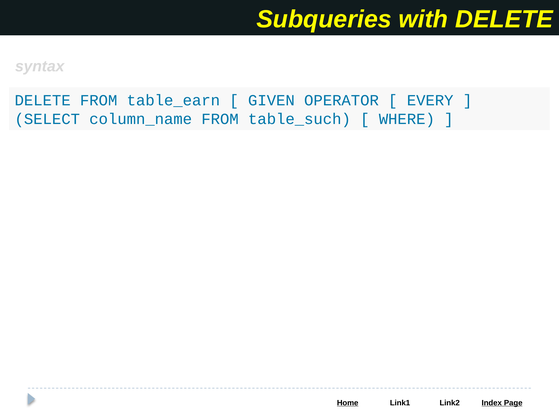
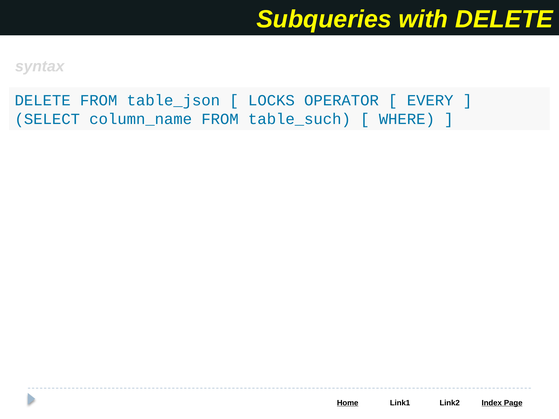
table_earn: table_earn -> table_json (173, 101)
GIVEN: GIVEN -> LOCKS (271, 101)
